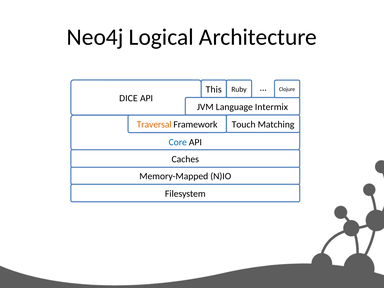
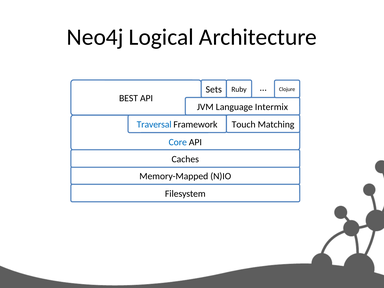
This: This -> Sets (214, 89)
DICE: DICE -> BEST (129, 98)
Traversal colour: orange -> blue (154, 125)
